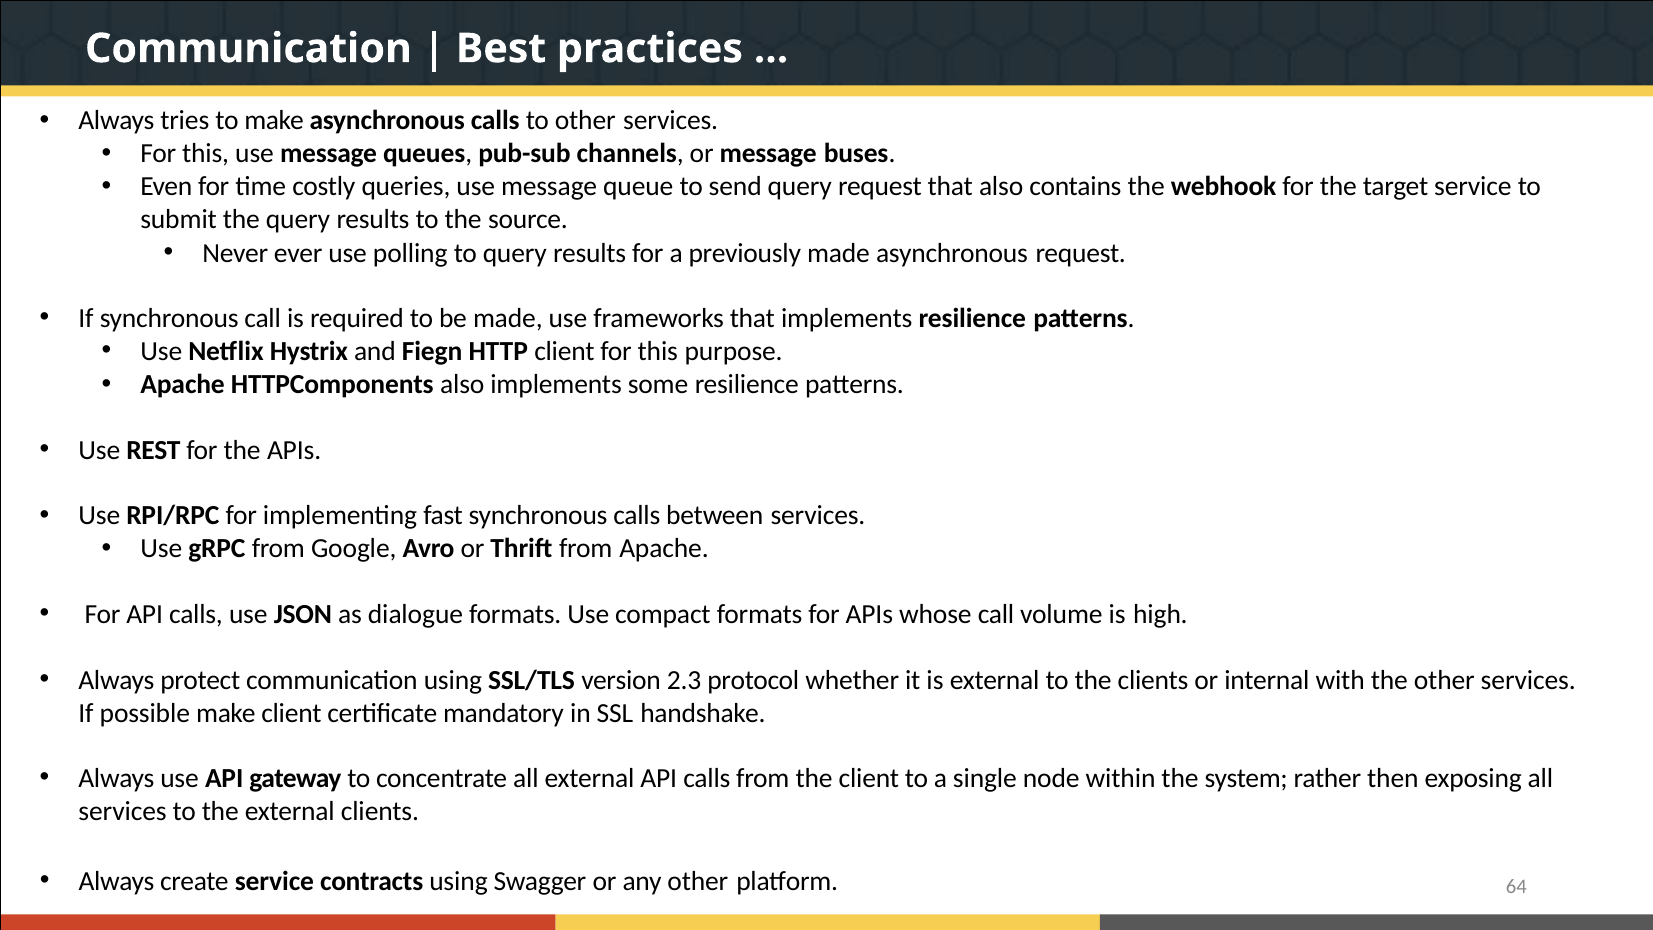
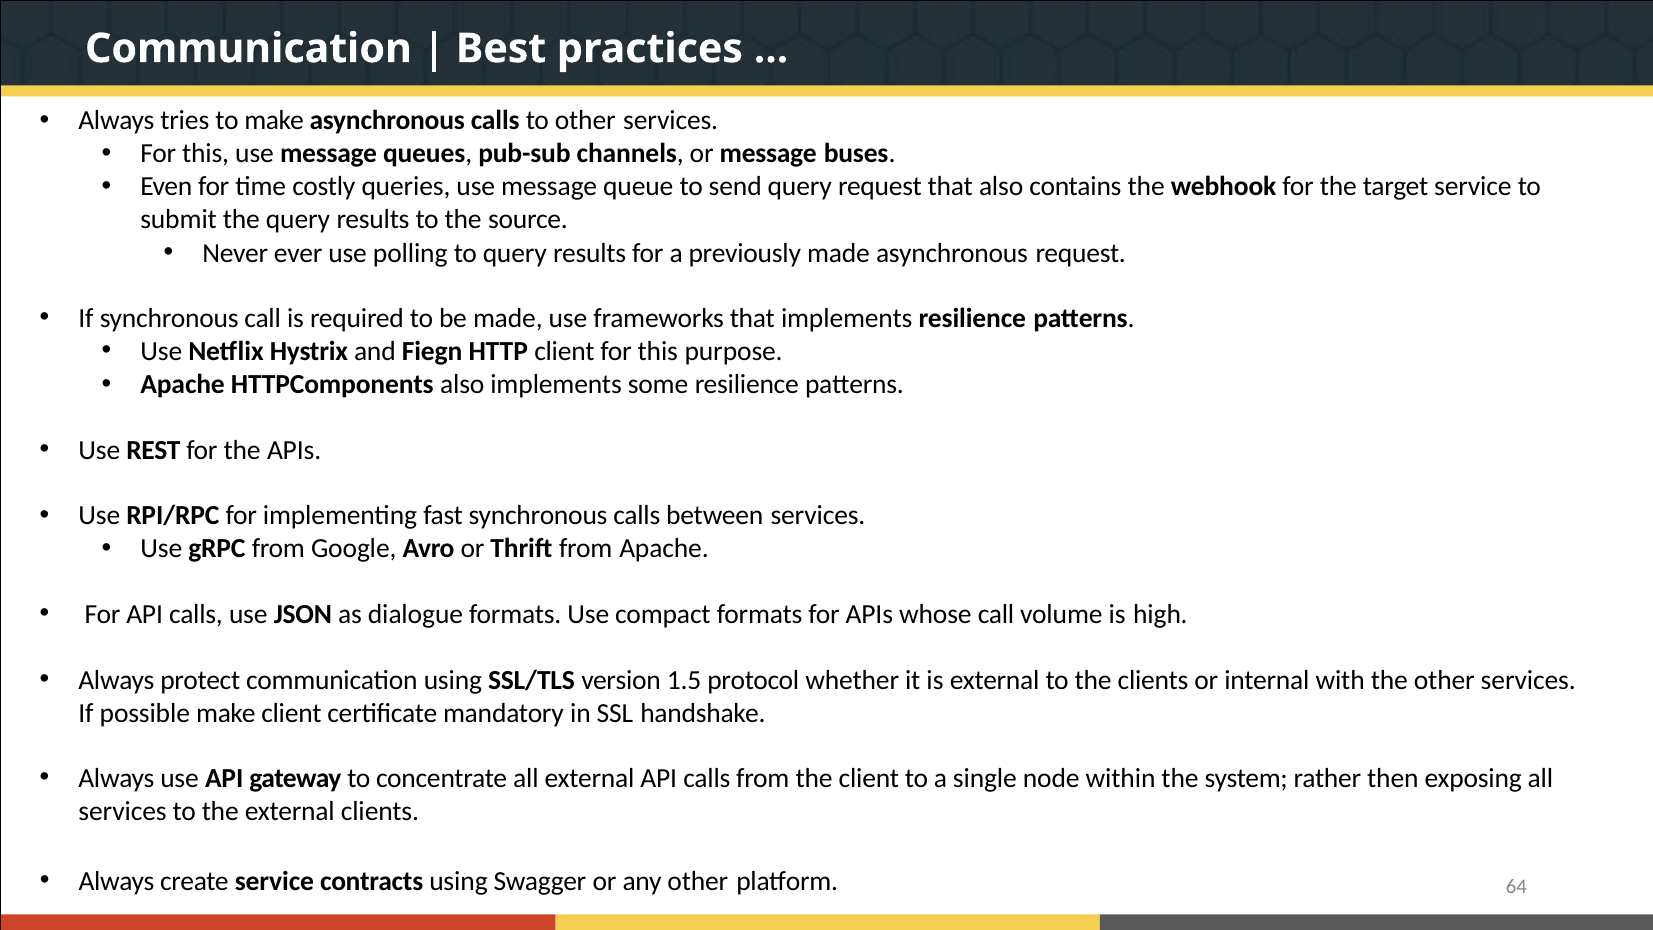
2.3: 2.3 -> 1.5 (684, 680)
